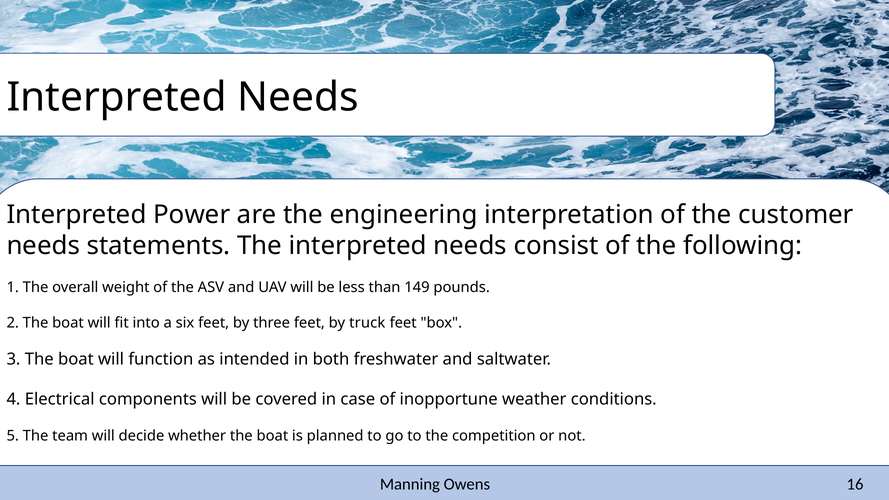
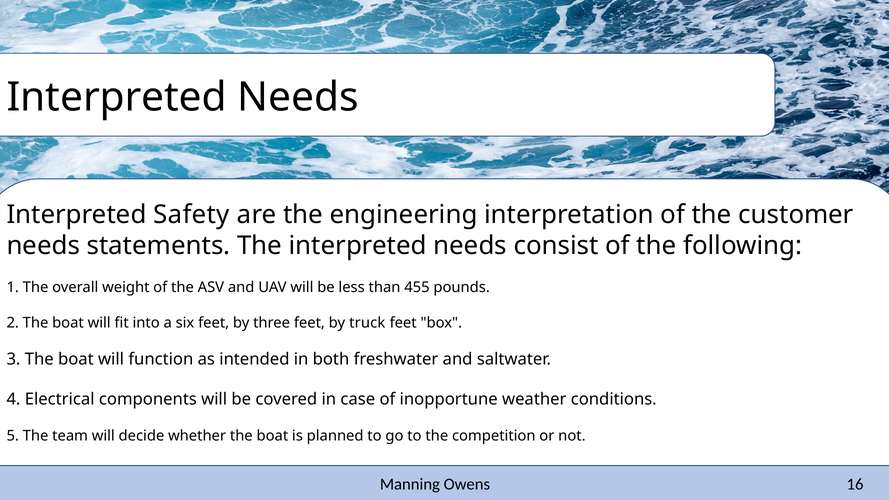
Power: Power -> Safety (192, 215)
149: 149 -> 455 (417, 287)
